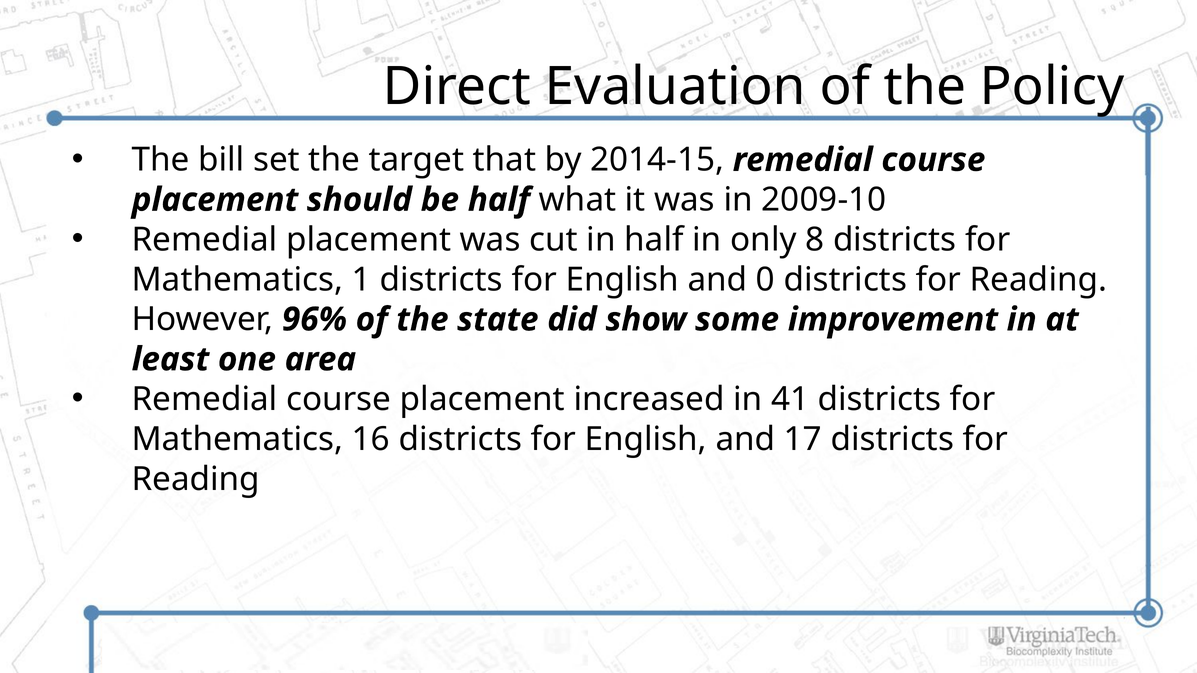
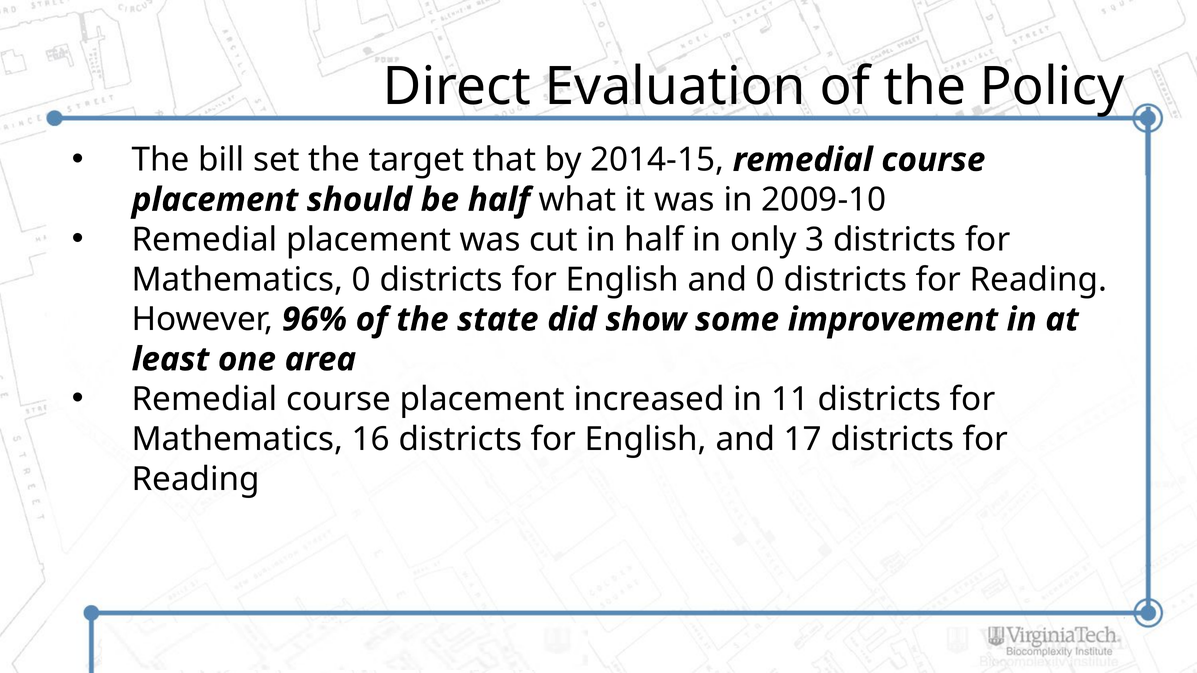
8: 8 -> 3 (815, 240)
Mathematics 1: 1 -> 0 (361, 280)
41: 41 -> 11 (790, 399)
